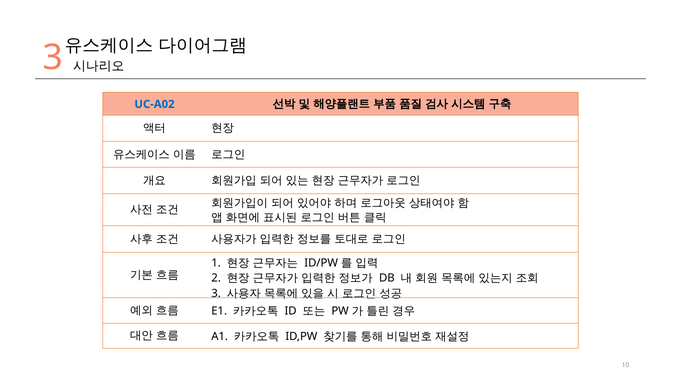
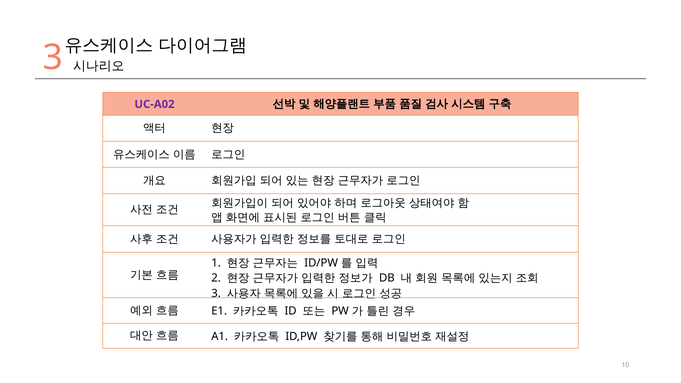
UC-A02 colour: blue -> purple (154, 104)
